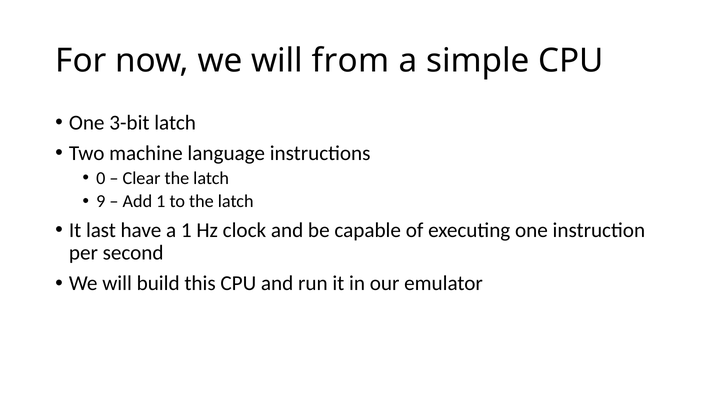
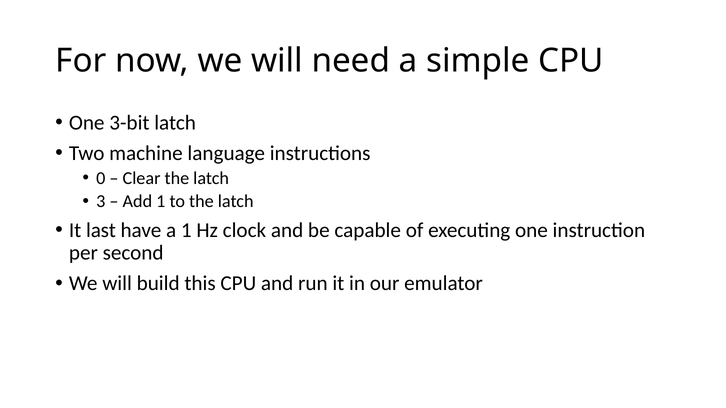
from: from -> need (351, 61)
9: 9 -> 3 (101, 202)
